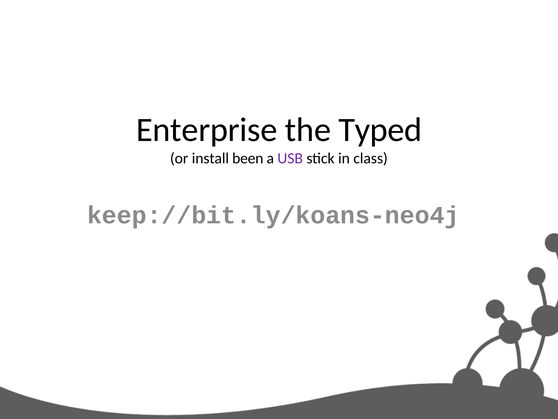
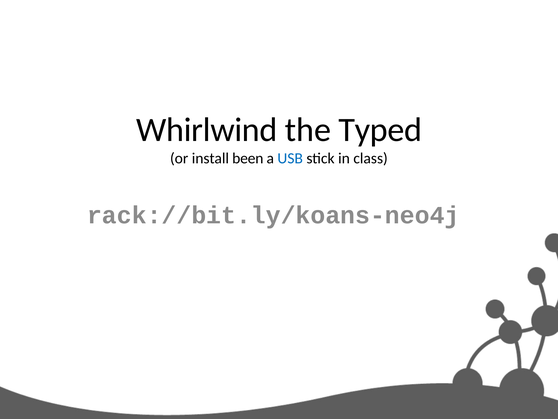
Enterprise: Enterprise -> Whirlwind (207, 130)
USB colour: purple -> blue (290, 158)
keep://bit.ly/koans-neo4j: keep://bit.ly/koans-neo4j -> rack://bit.ly/koans-neo4j (273, 215)
